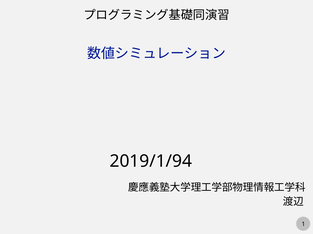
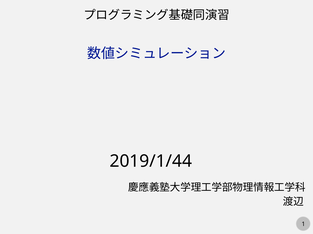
2019/1/94: 2019/1/94 -> 2019/1/44 (151, 162)
